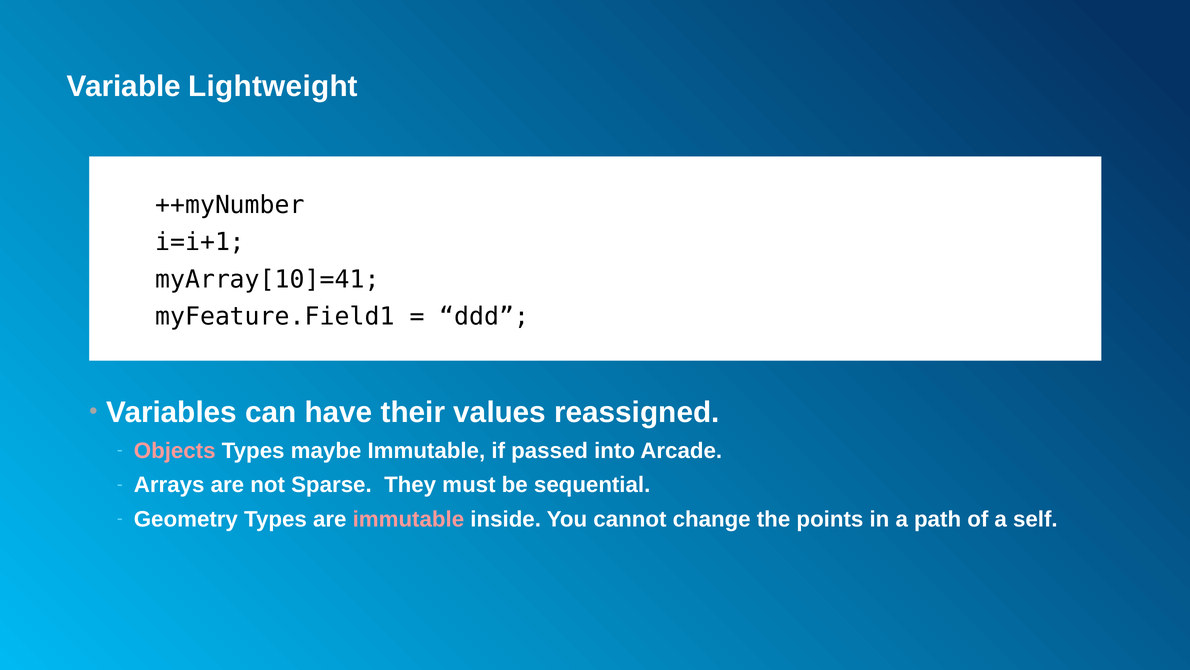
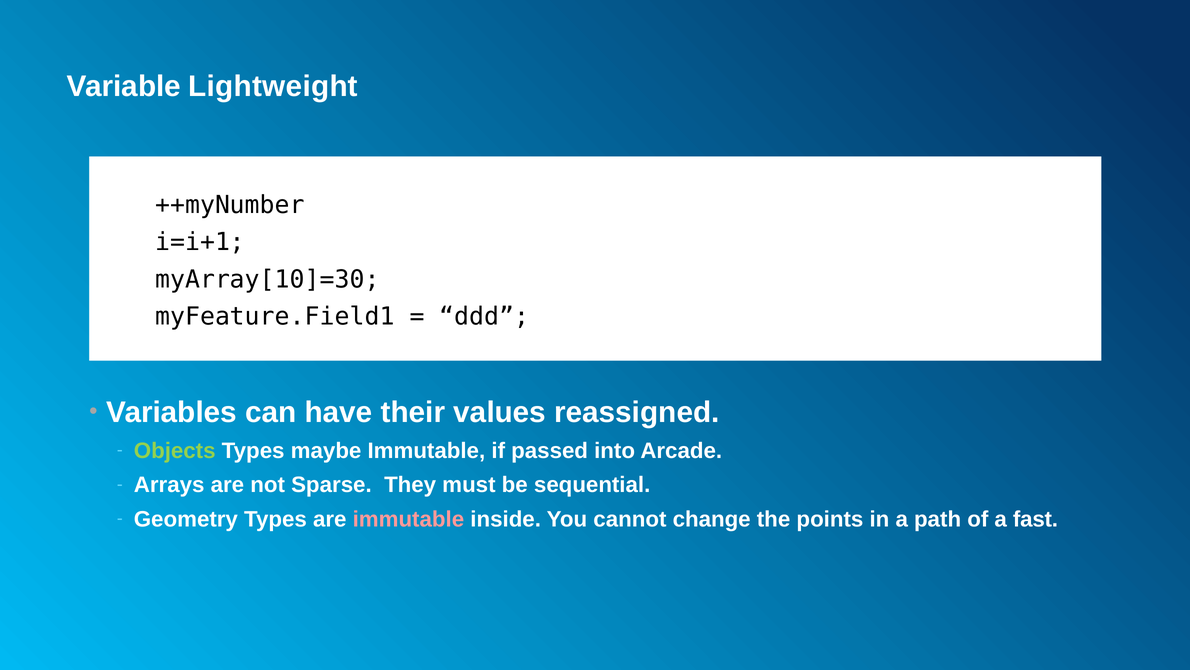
myArray[10]=41: myArray[10]=41 -> myArray[10]=30 (267, 279)
Objects colour: pink -> light green (175, 450)
self: self -> fast (1035, 519)
